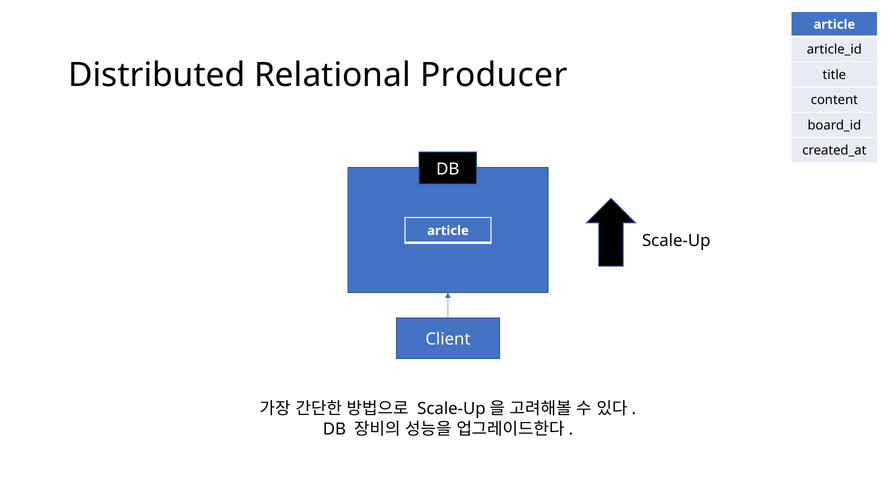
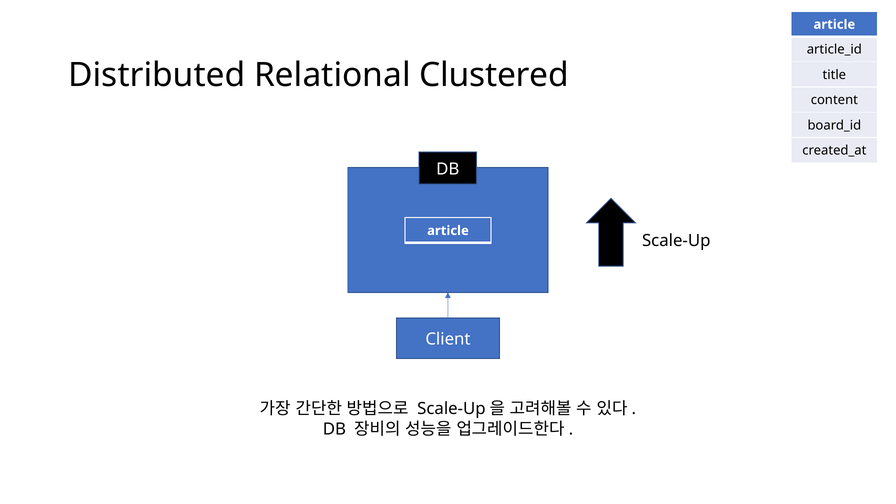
Producer: Producer -> Clustered (494, 75)
